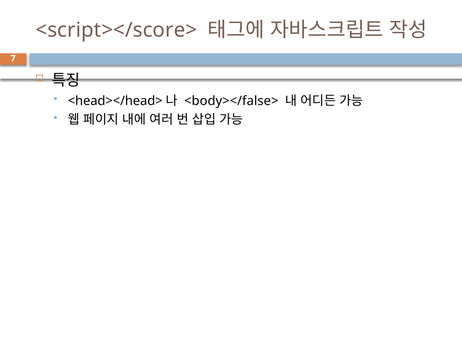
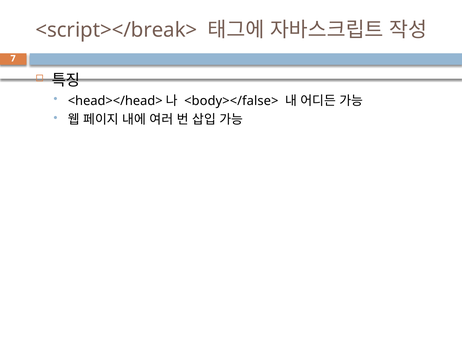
<script></score>: <script></score> -> <script></break> (116, 30)
